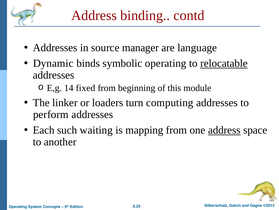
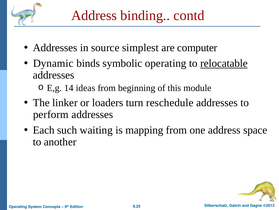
manager: manager -> simplest (140, 48)
language: language -> computer (197, 48)
fixed: fixed -> ideas (85, 88)
computing: computing -> reschedule (170, 102)
address underline: present -> none (224, 130)
